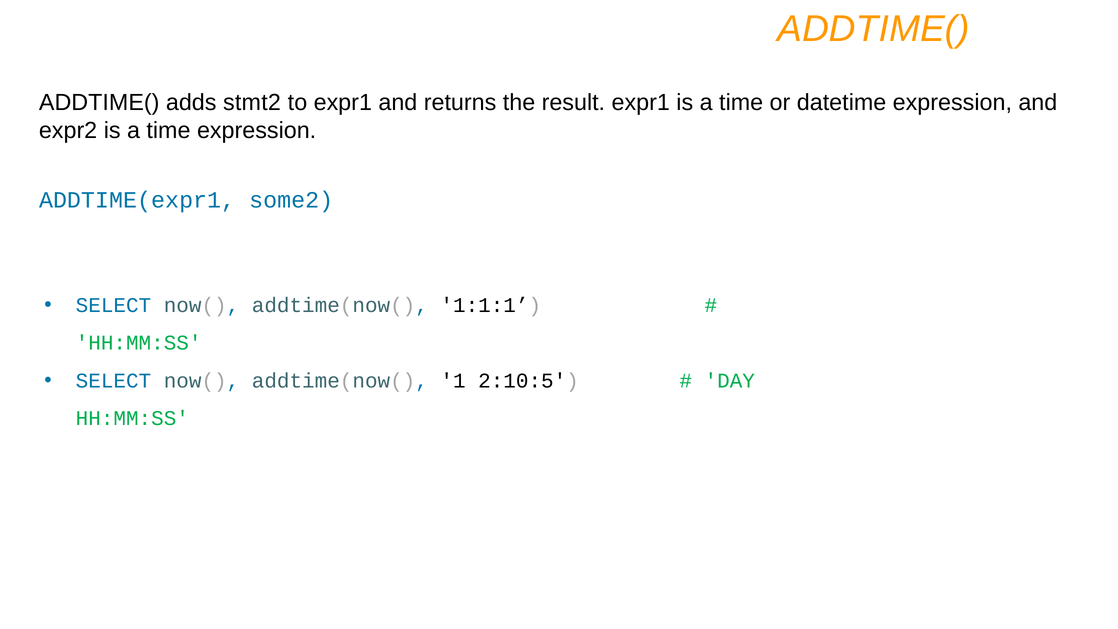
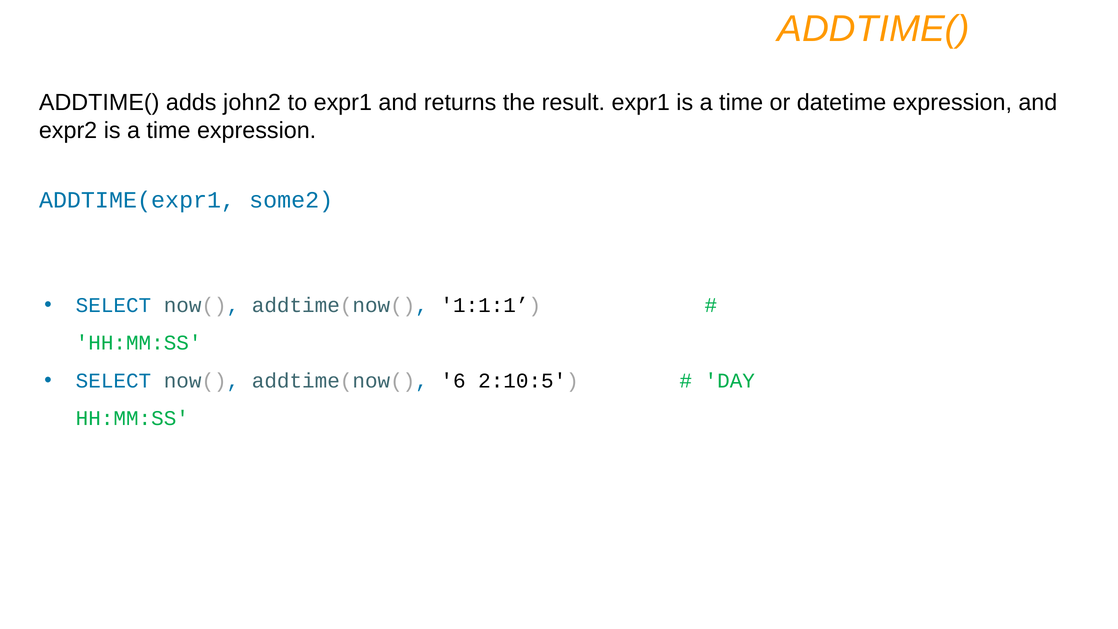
stmt2: stmt2 -> john2 (252, 103)
1: 1 -> 6 (453, 381)
